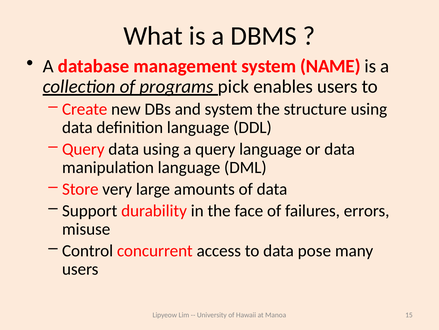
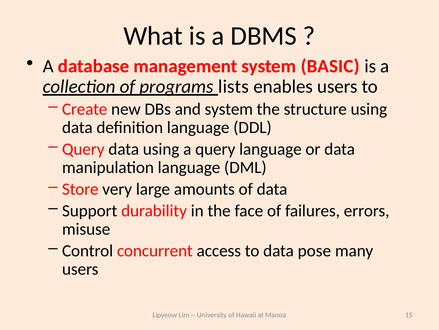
NAME: NAME -> BASIC (330, 66)
pick: pick -> lists (234, 87)
